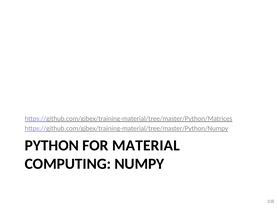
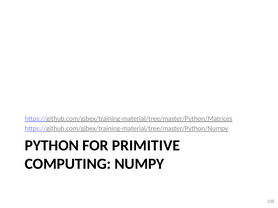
MATERIAL: MATERIAL -> PRIMITIVE (146, 146)
